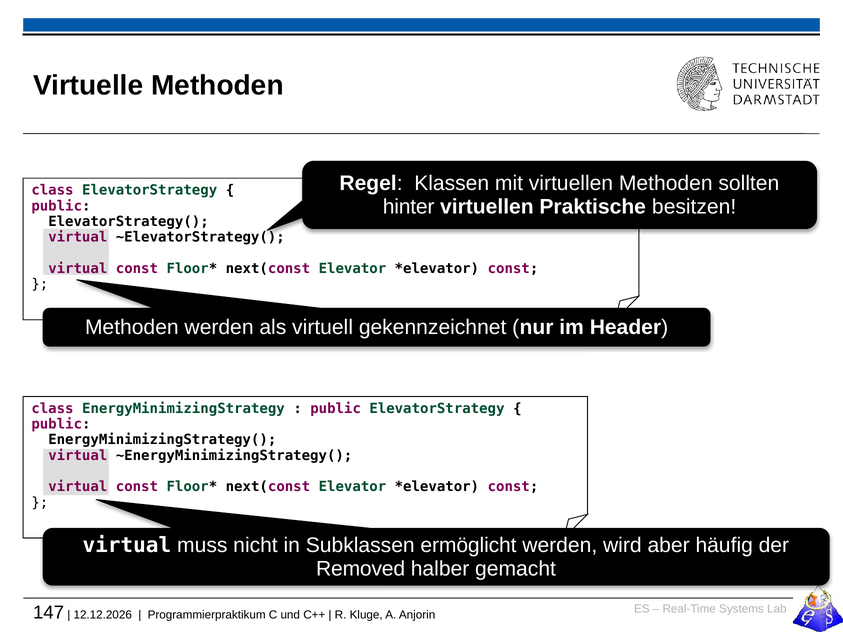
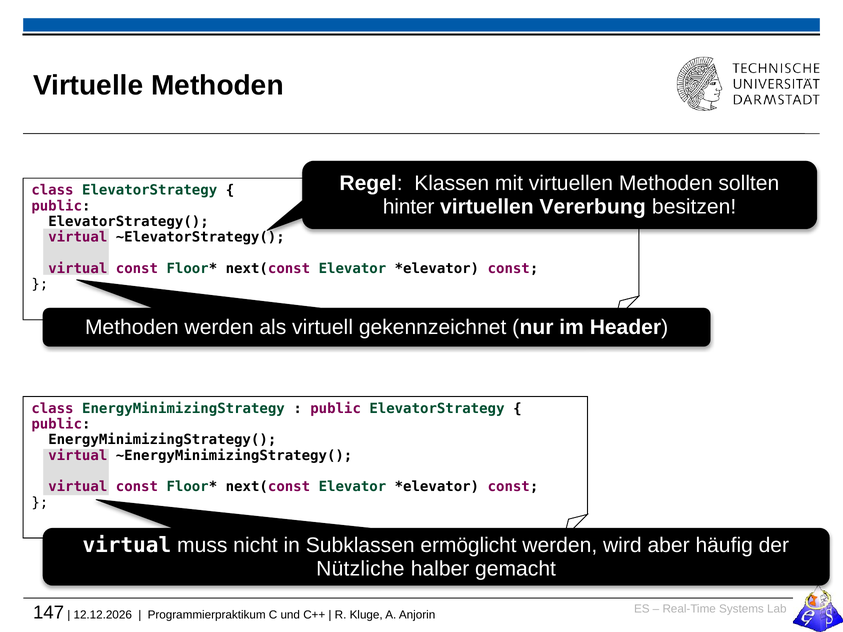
Praktische: Praktische -> Vererbung (593, 207)
Removed: Removed -> Nützliche (360, 569)
